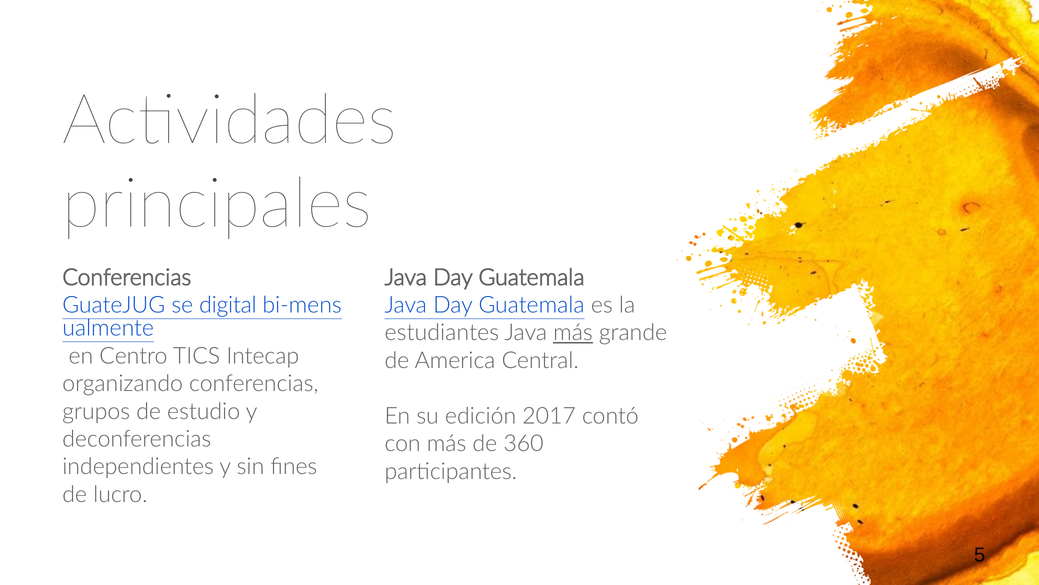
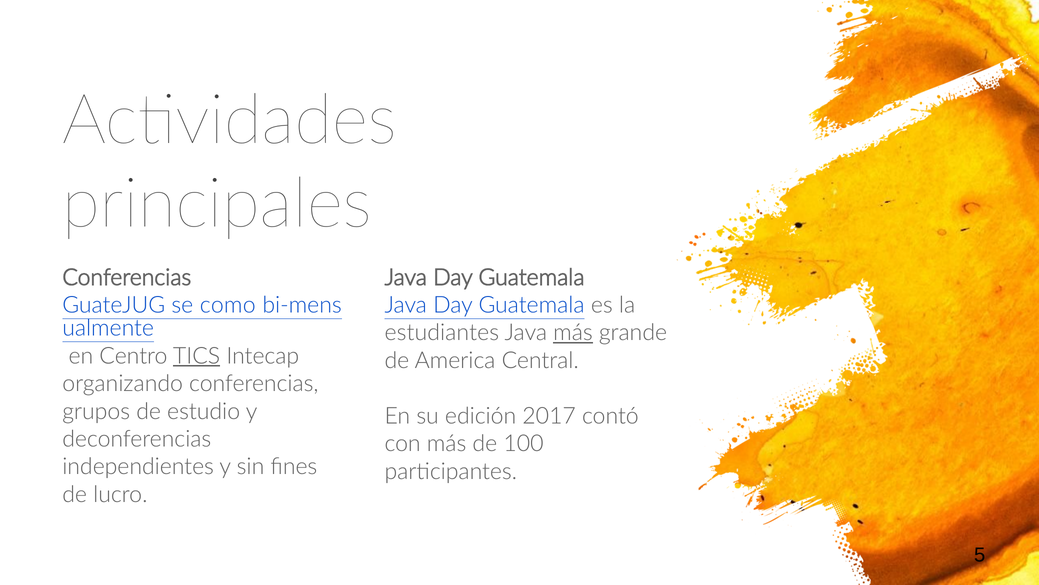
digital: digital -> como (228, 305)
TICS underline: none -> present (197, 356)
360: 360 -> 100 (523, 443)
